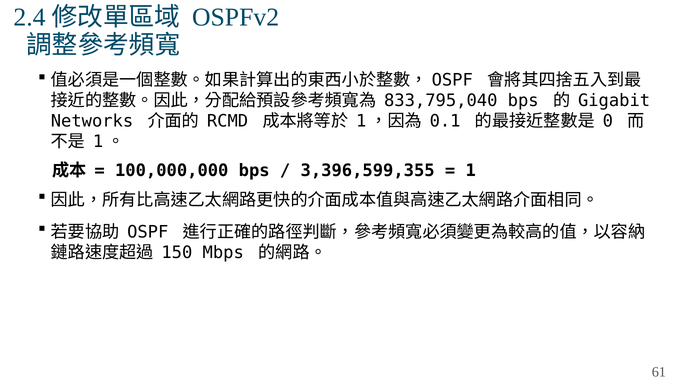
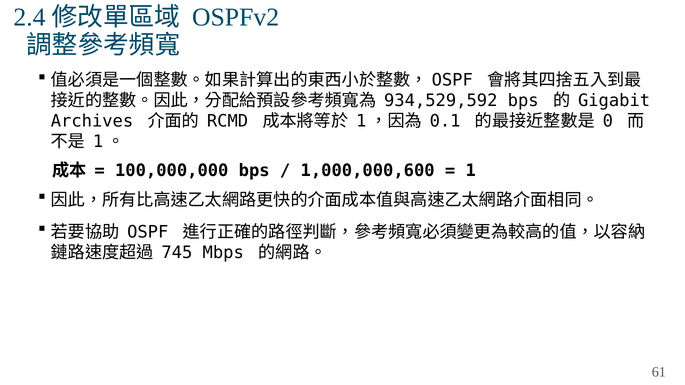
833,795,040: 833,795,040 -> 934,529,592 (441, 101)
Networks: Networks -> Archives (92, 121)
3,396,599,355: 3,396,599,355 -> 1,000,000,600 (368, 171)
150: 150 -> 745 (177, 253)
